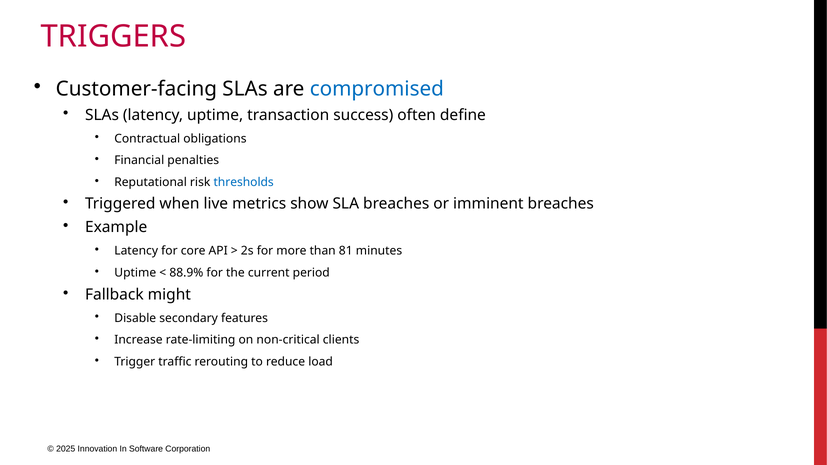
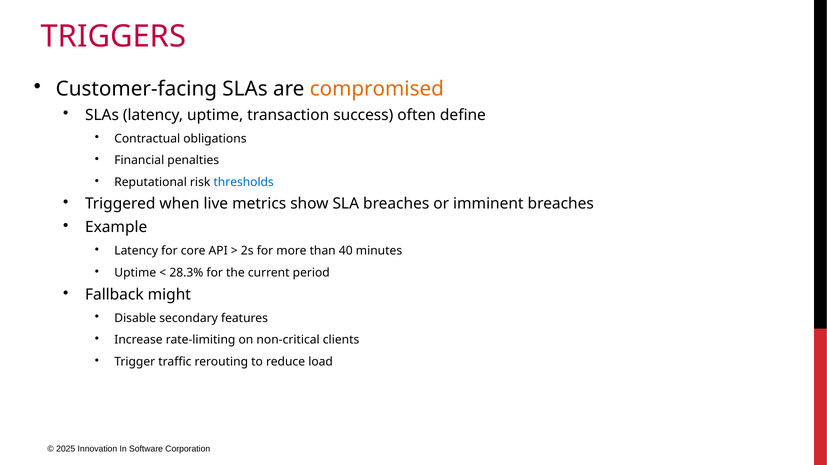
compromised colour: blue -> orange (377, 89)
81: 81 -> 40 (346, 251)
88.9%: 88.9% -> 28.3% (186, 273)
